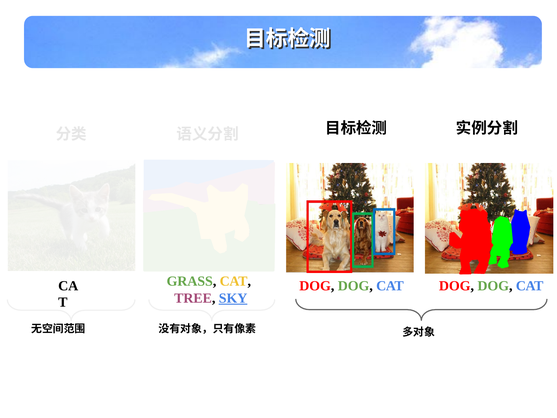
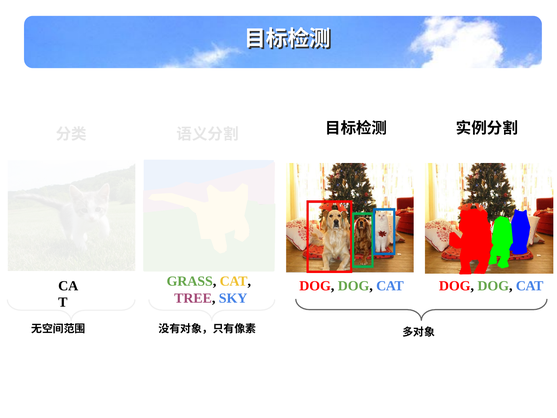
SKY underline: present -> none (233, 298)
